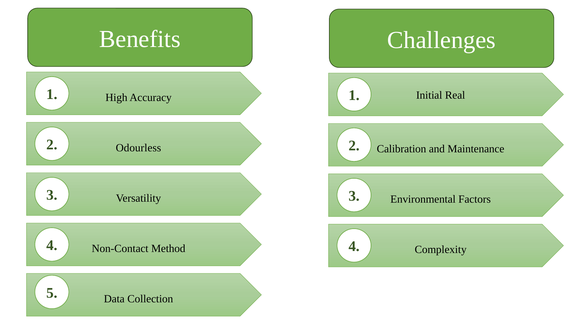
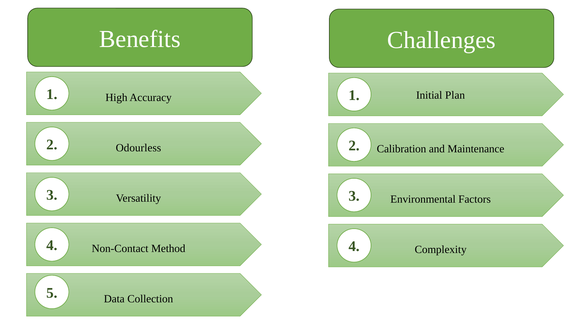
Real: Real -> Plan (455, 95)
